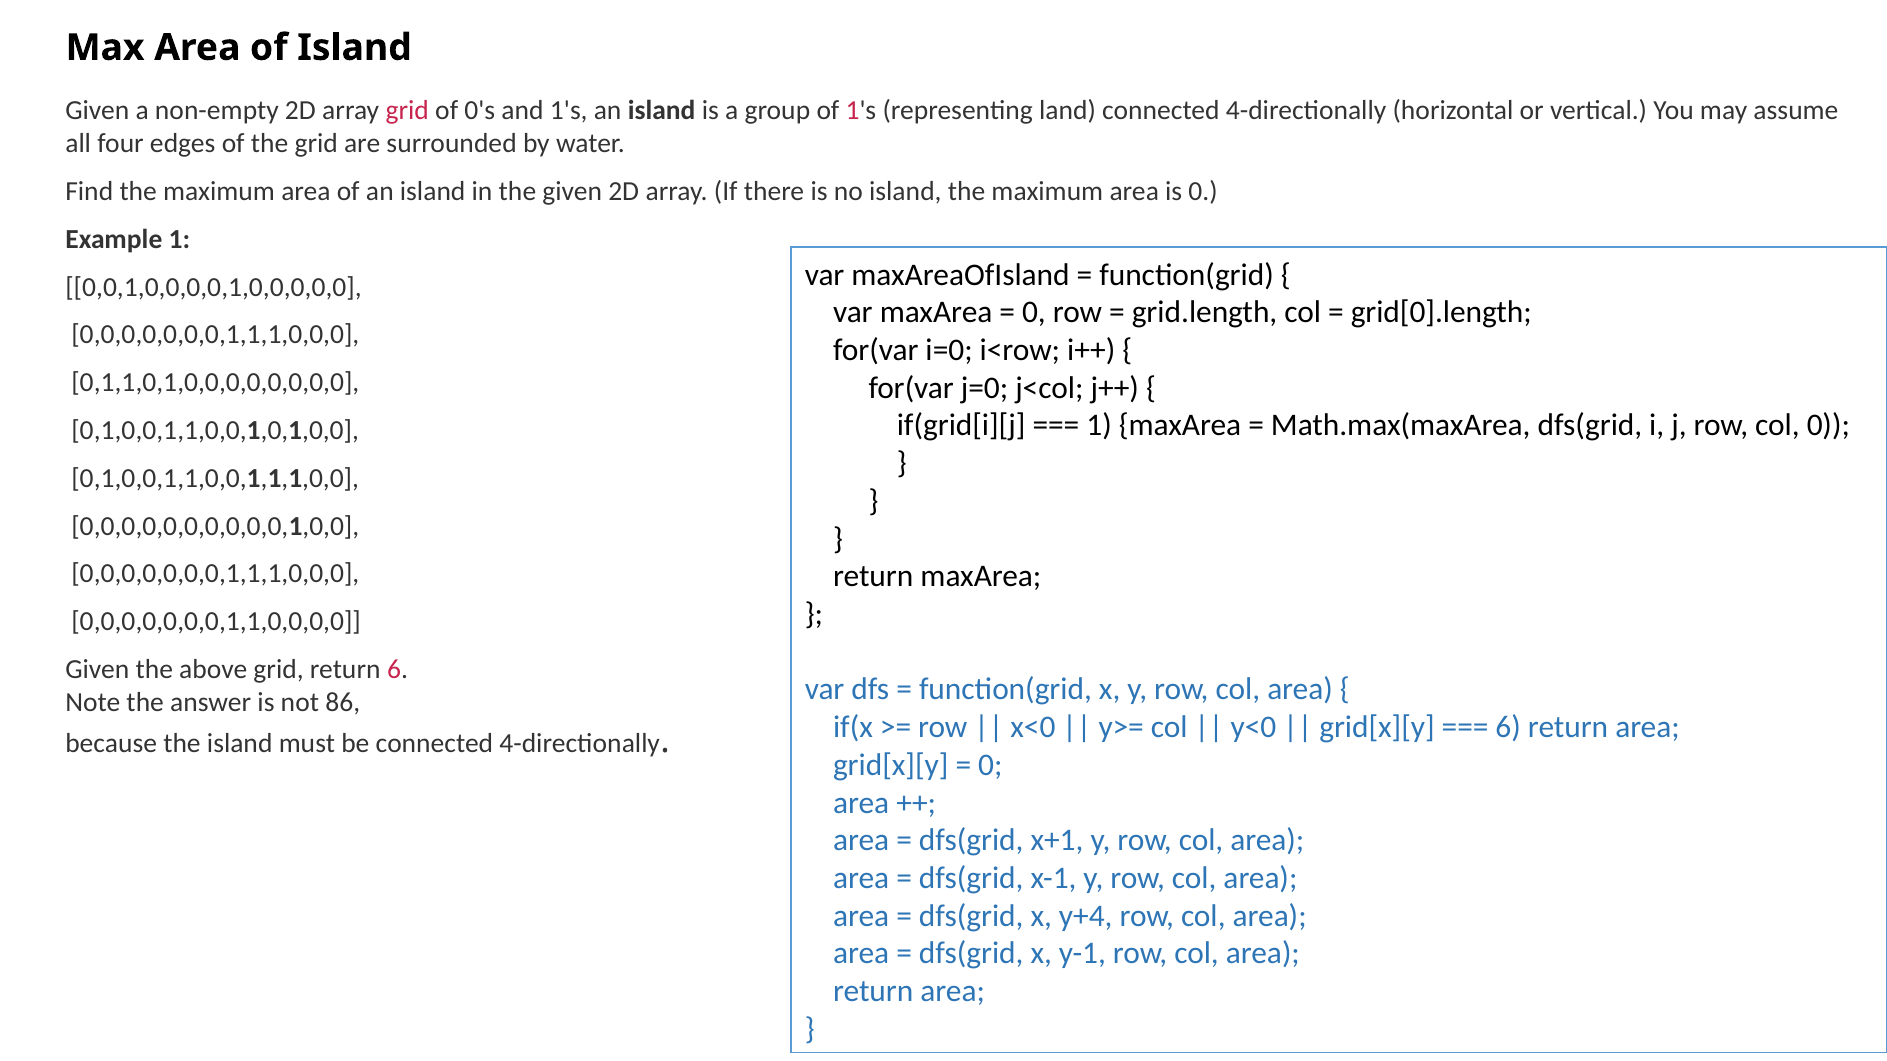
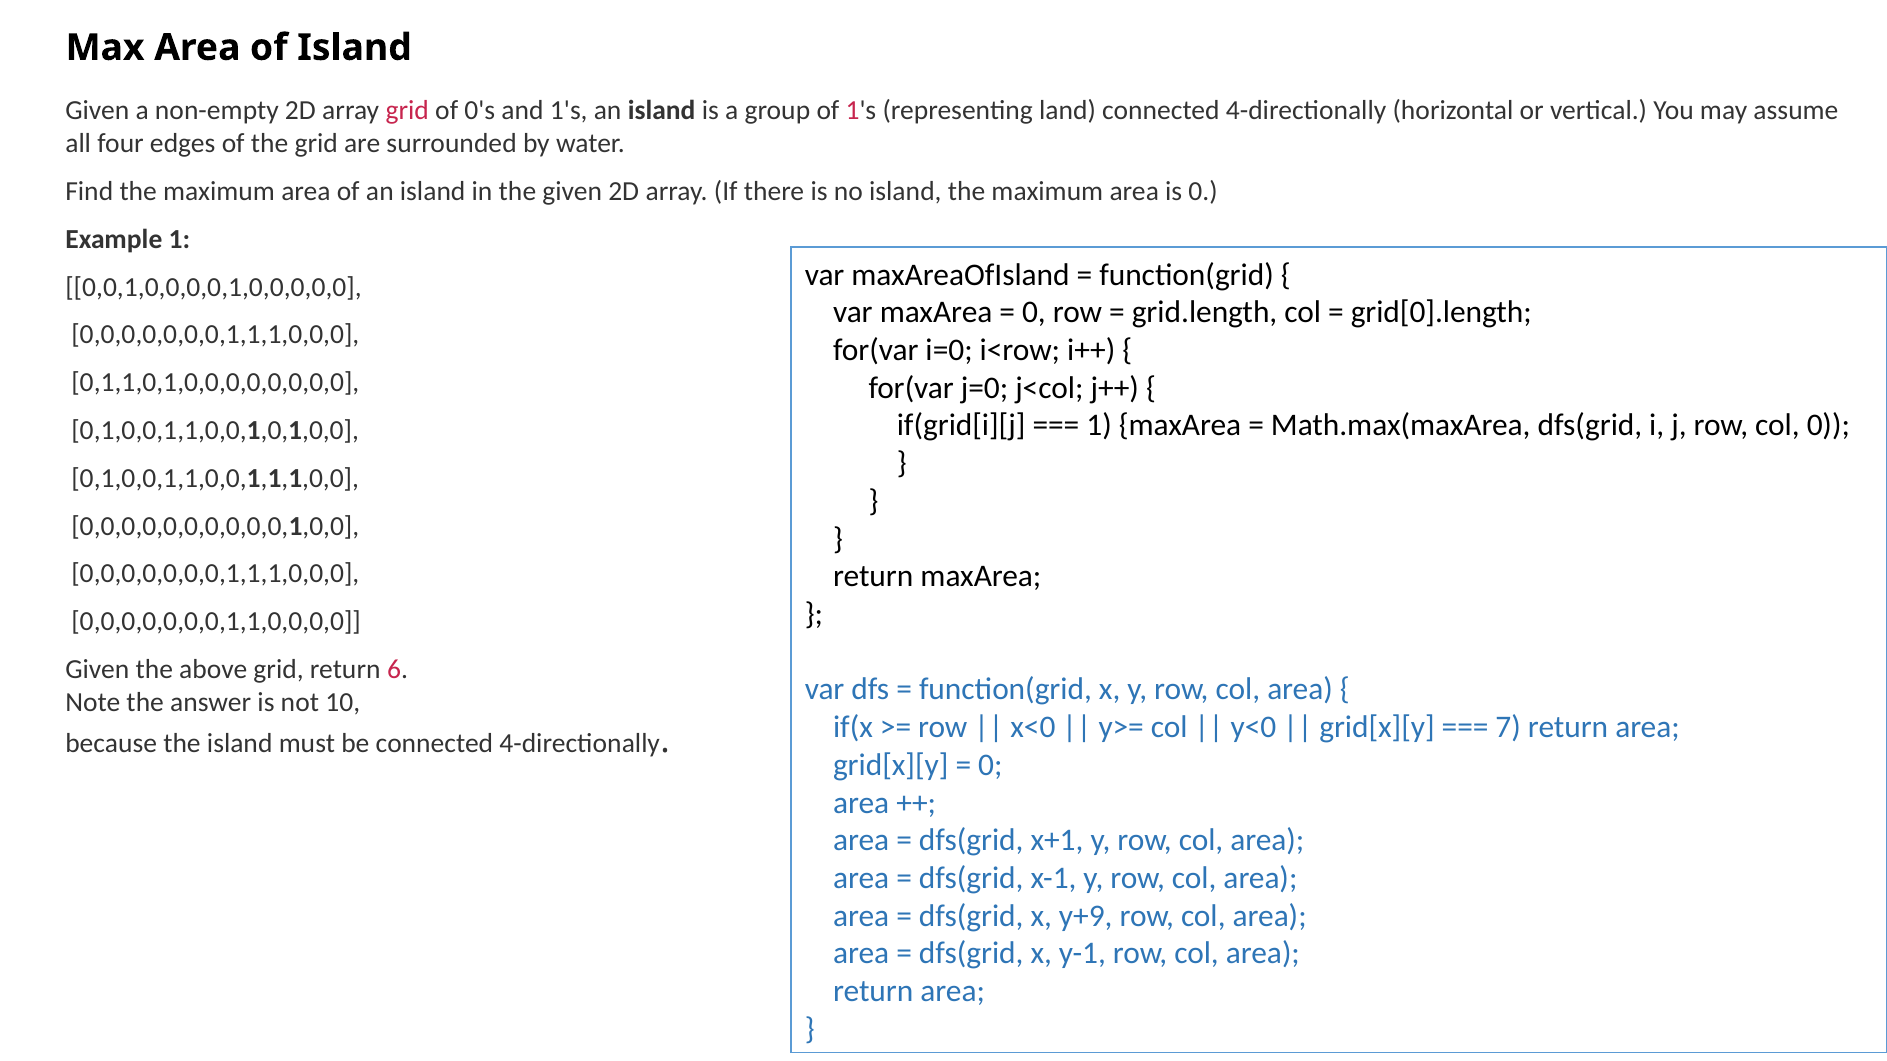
86: 86 -> 10 (343, 703)
6: 6 -> 7 (1508, 728)
y+4: y+4 -> y+9 (1086, 916)
